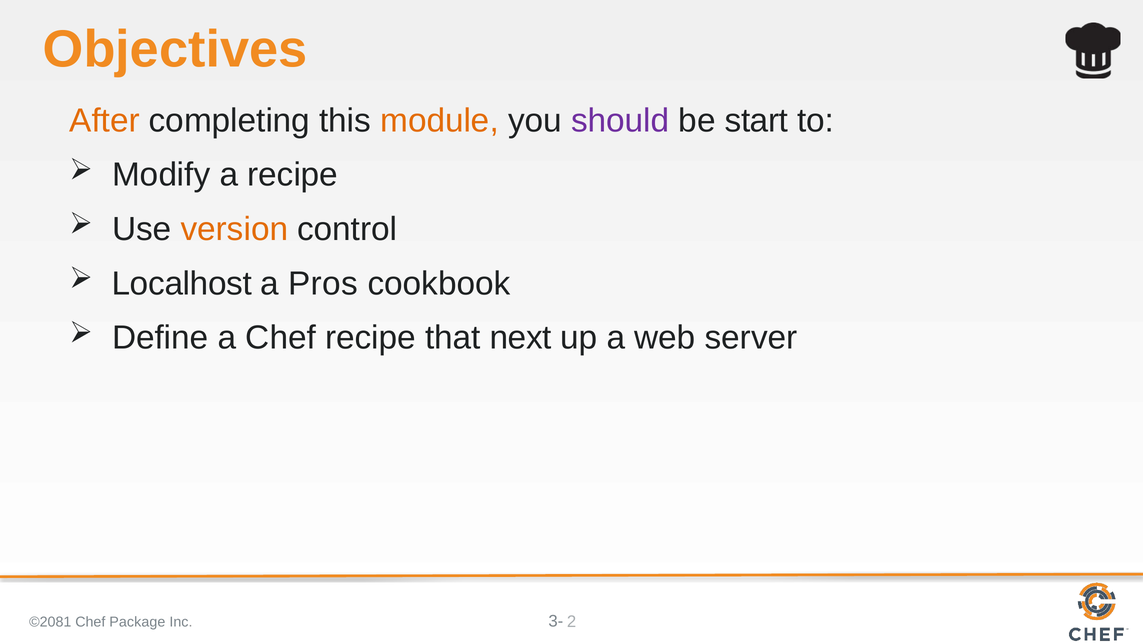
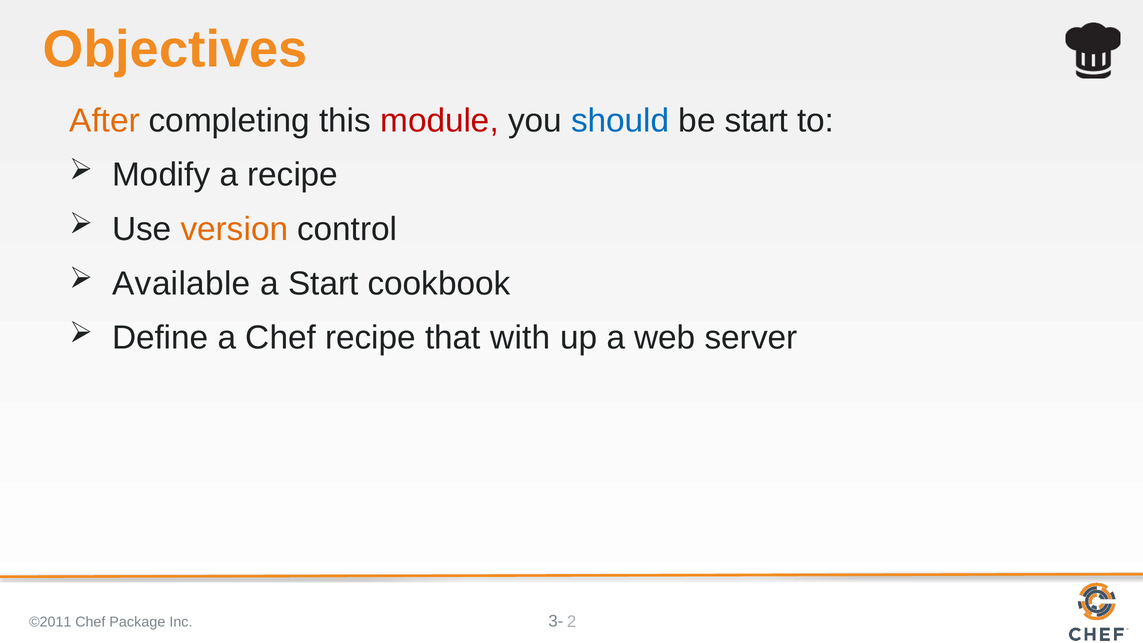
module colour: orange -> red (440, 121)
should colour: purple -> blue (620, 121)
Localhost: Localhost -> Available (181, 283)
a Pros: Pros -> Start (323, 283)
next: next -> with (520, 338)
©2081: ©2081 -> ©2011 (50, 622)
